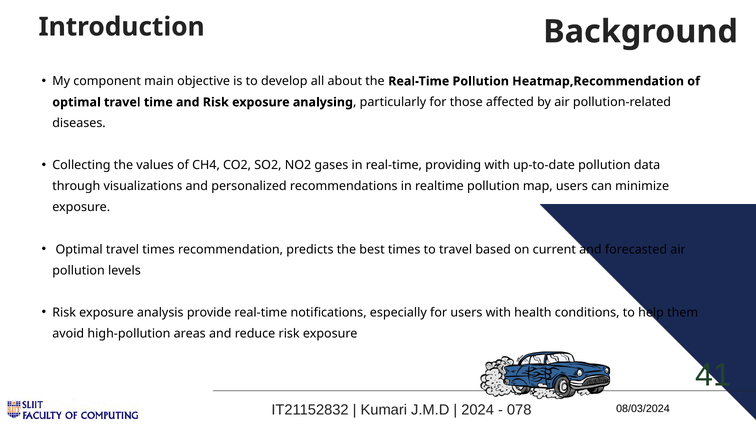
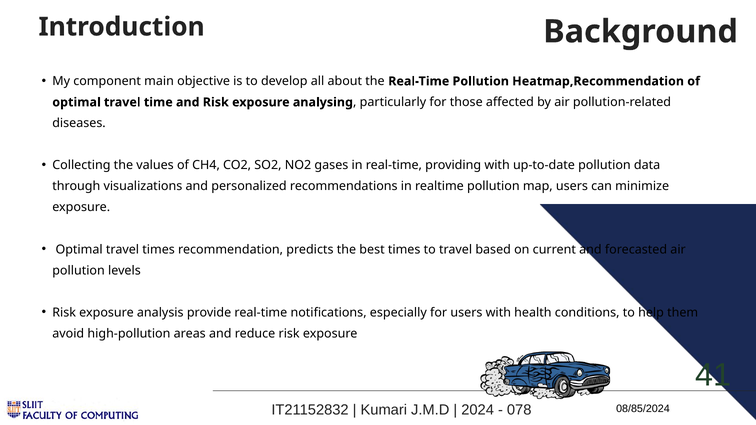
08/03/2024: 08/03/2024 -> 08/85/2024 (643, 409)
